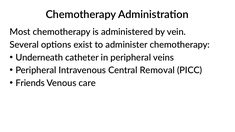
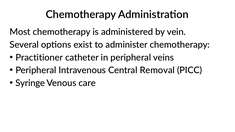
Underneath: Underneath -> Practitioner (39, 58)
Friends: Friends -> Syringe (30, 83)
